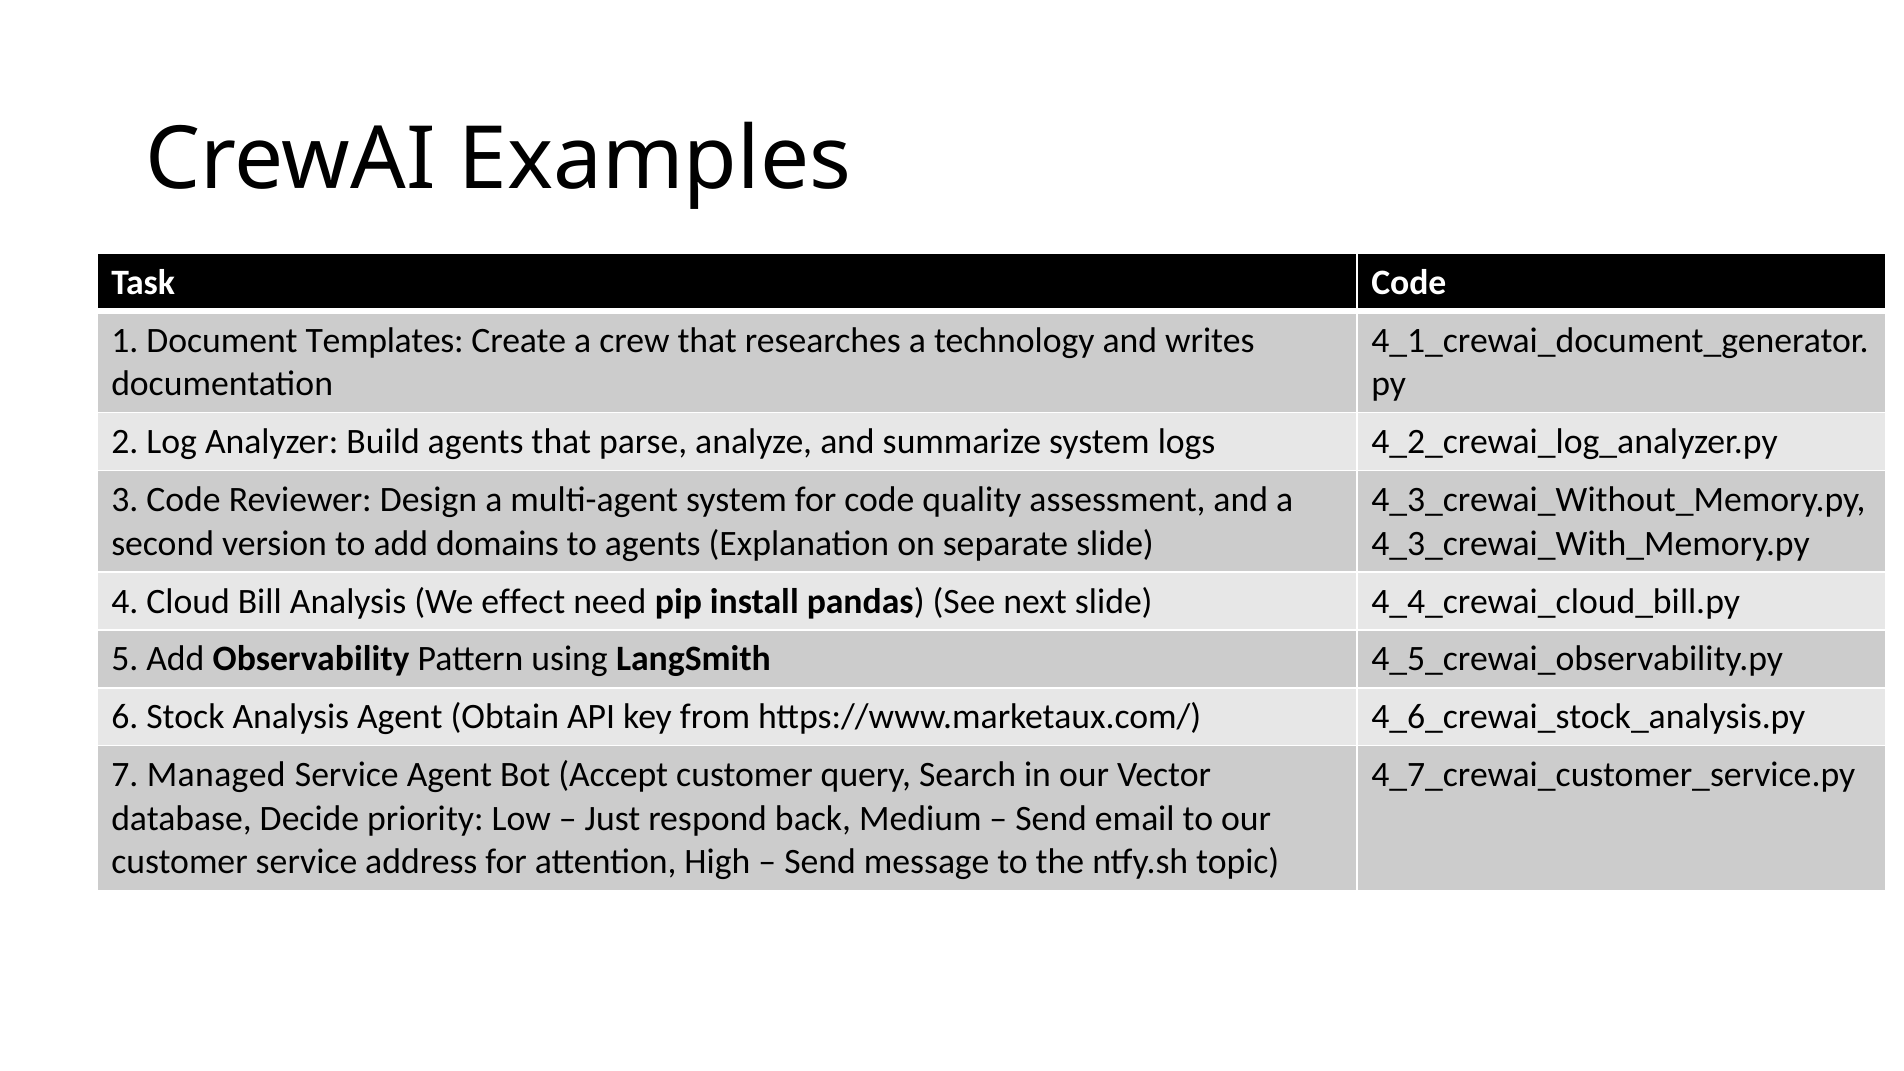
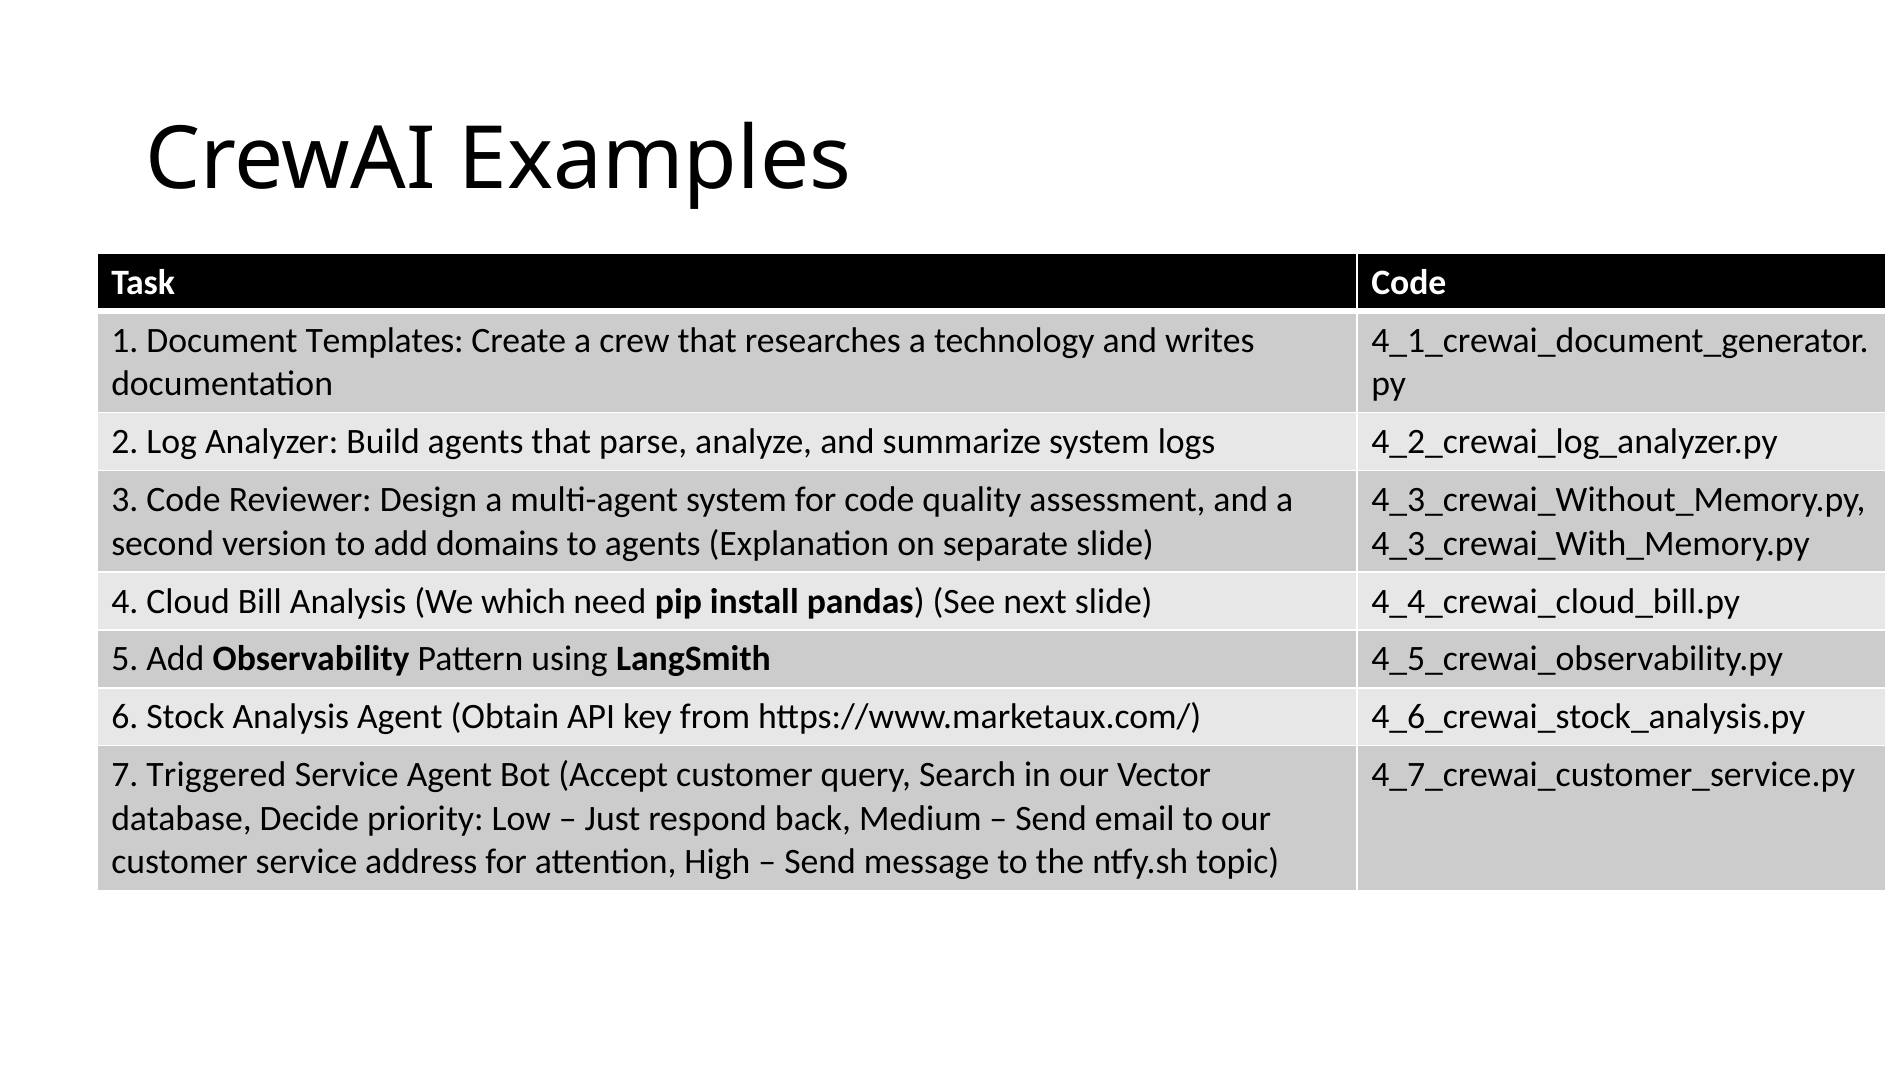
effect: effect -> which (523, 601)
Managed: Managed -> Triggered (216, 775)
